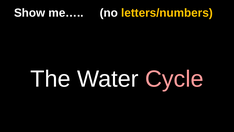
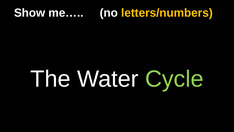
Cycle colour: pink -> light green (174, 79)
